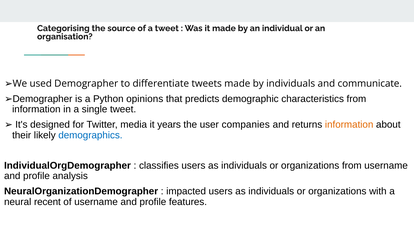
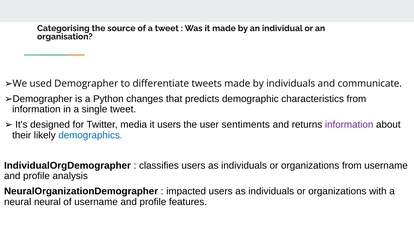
opinions: opinions -> changes (145, 99)
it years: years -> users (169, 125)
companies: companies -> sentiments (246, 125)
information colour: orange -> purple (349, 125)
neural recent: recent -> neural (47, 202)
